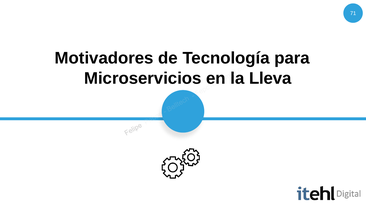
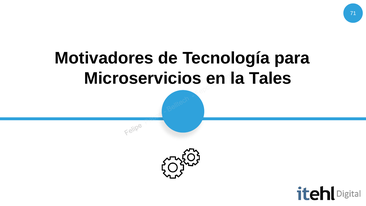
Lleva: Lleva -> Tales (270, 78)
